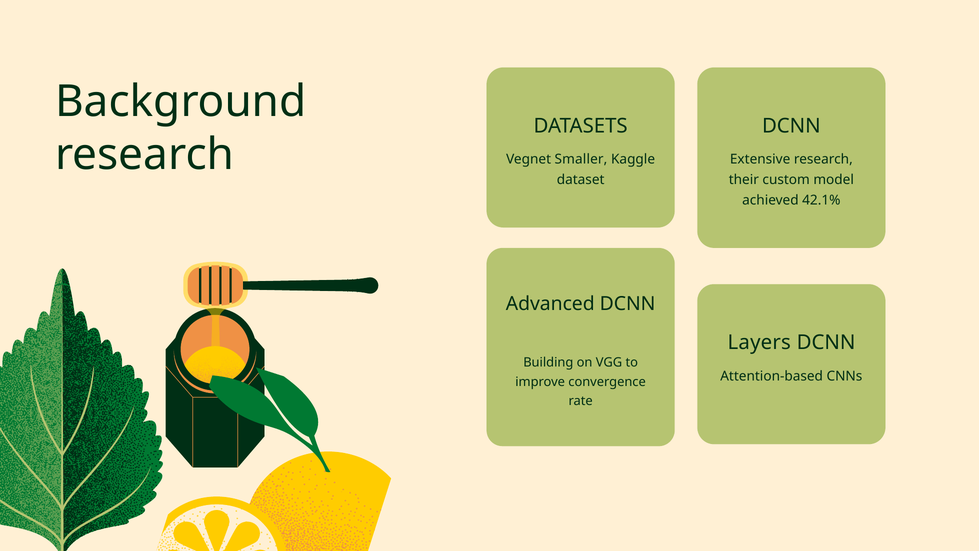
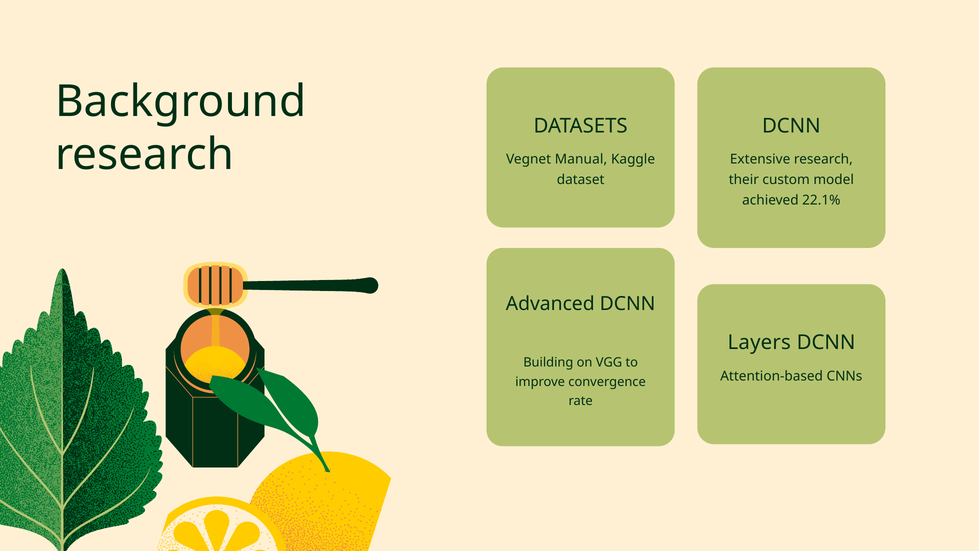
Smaller: Smaller -> Manual (581, 159)
42.1%: 42.1% -> 22.1% (821, 200)
